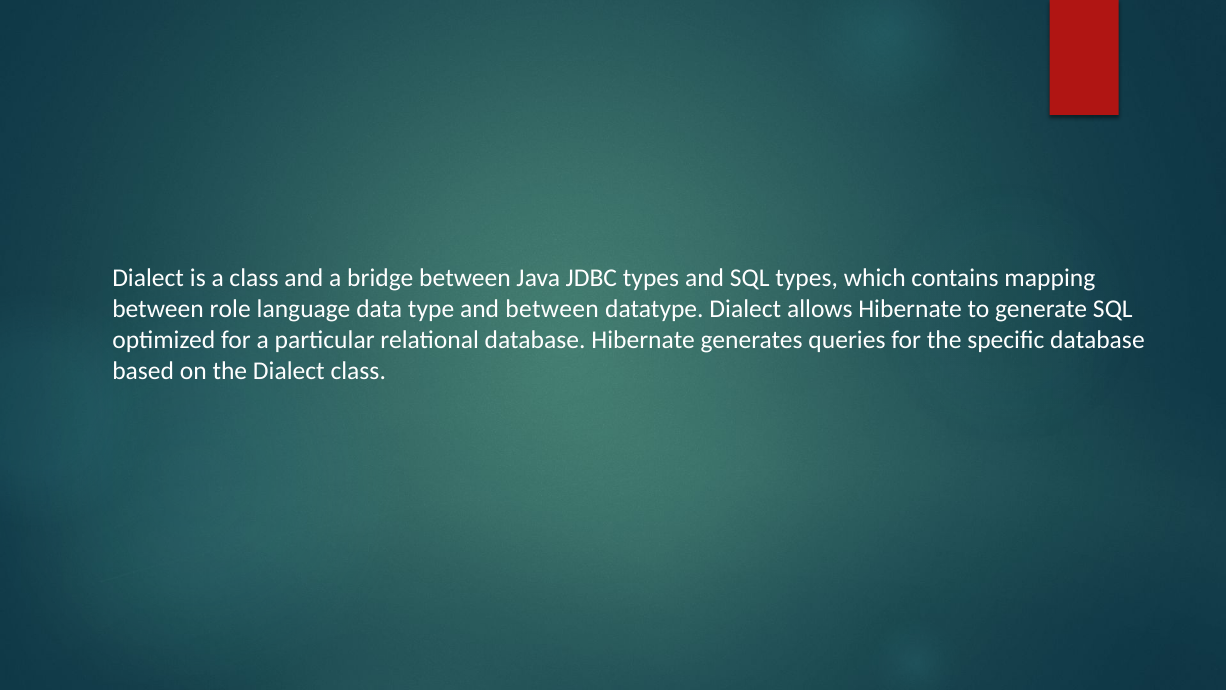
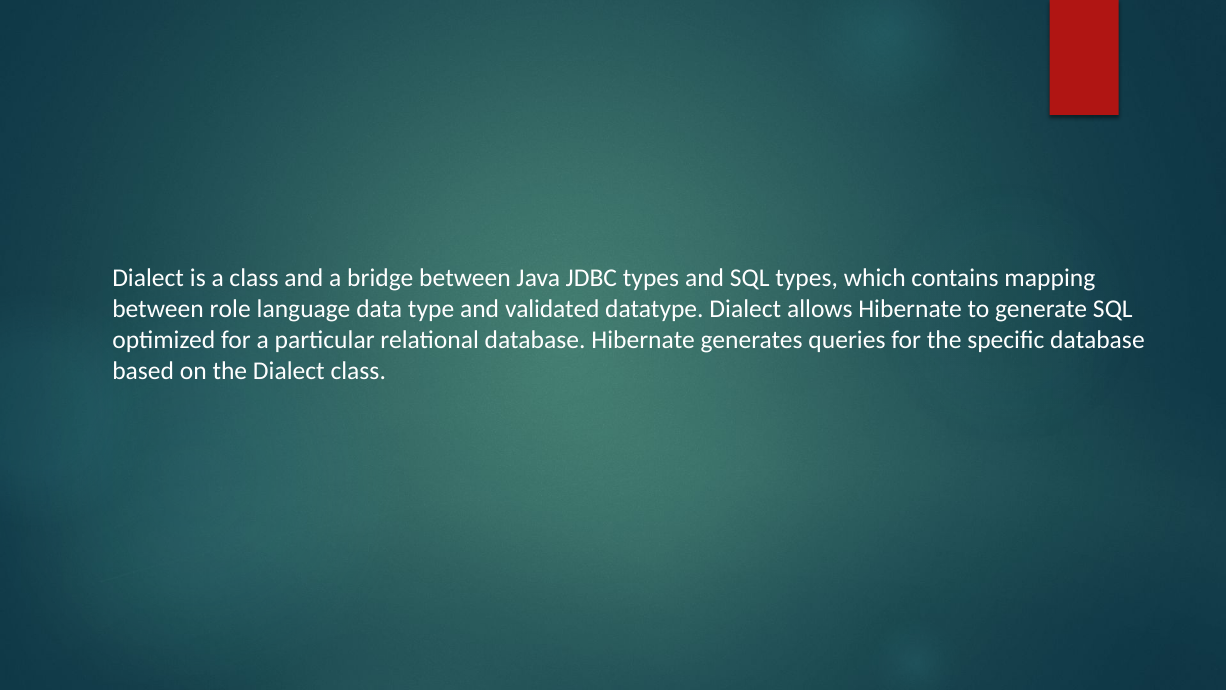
and between: between -> validated (552, 309)
